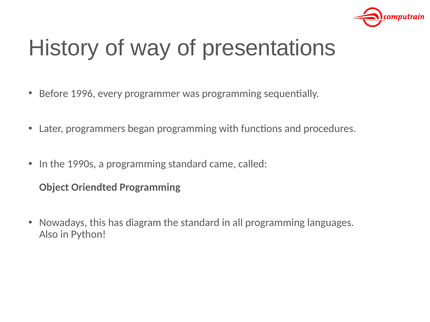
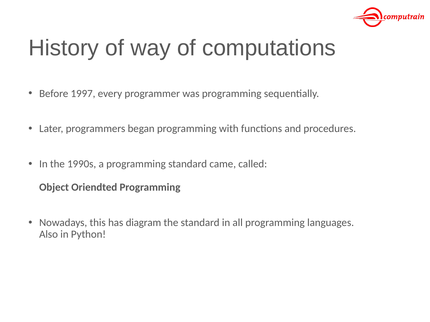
presentations: presentations -> computations (269, 48)
1996: 1996 -> 1997 (83, 94)
